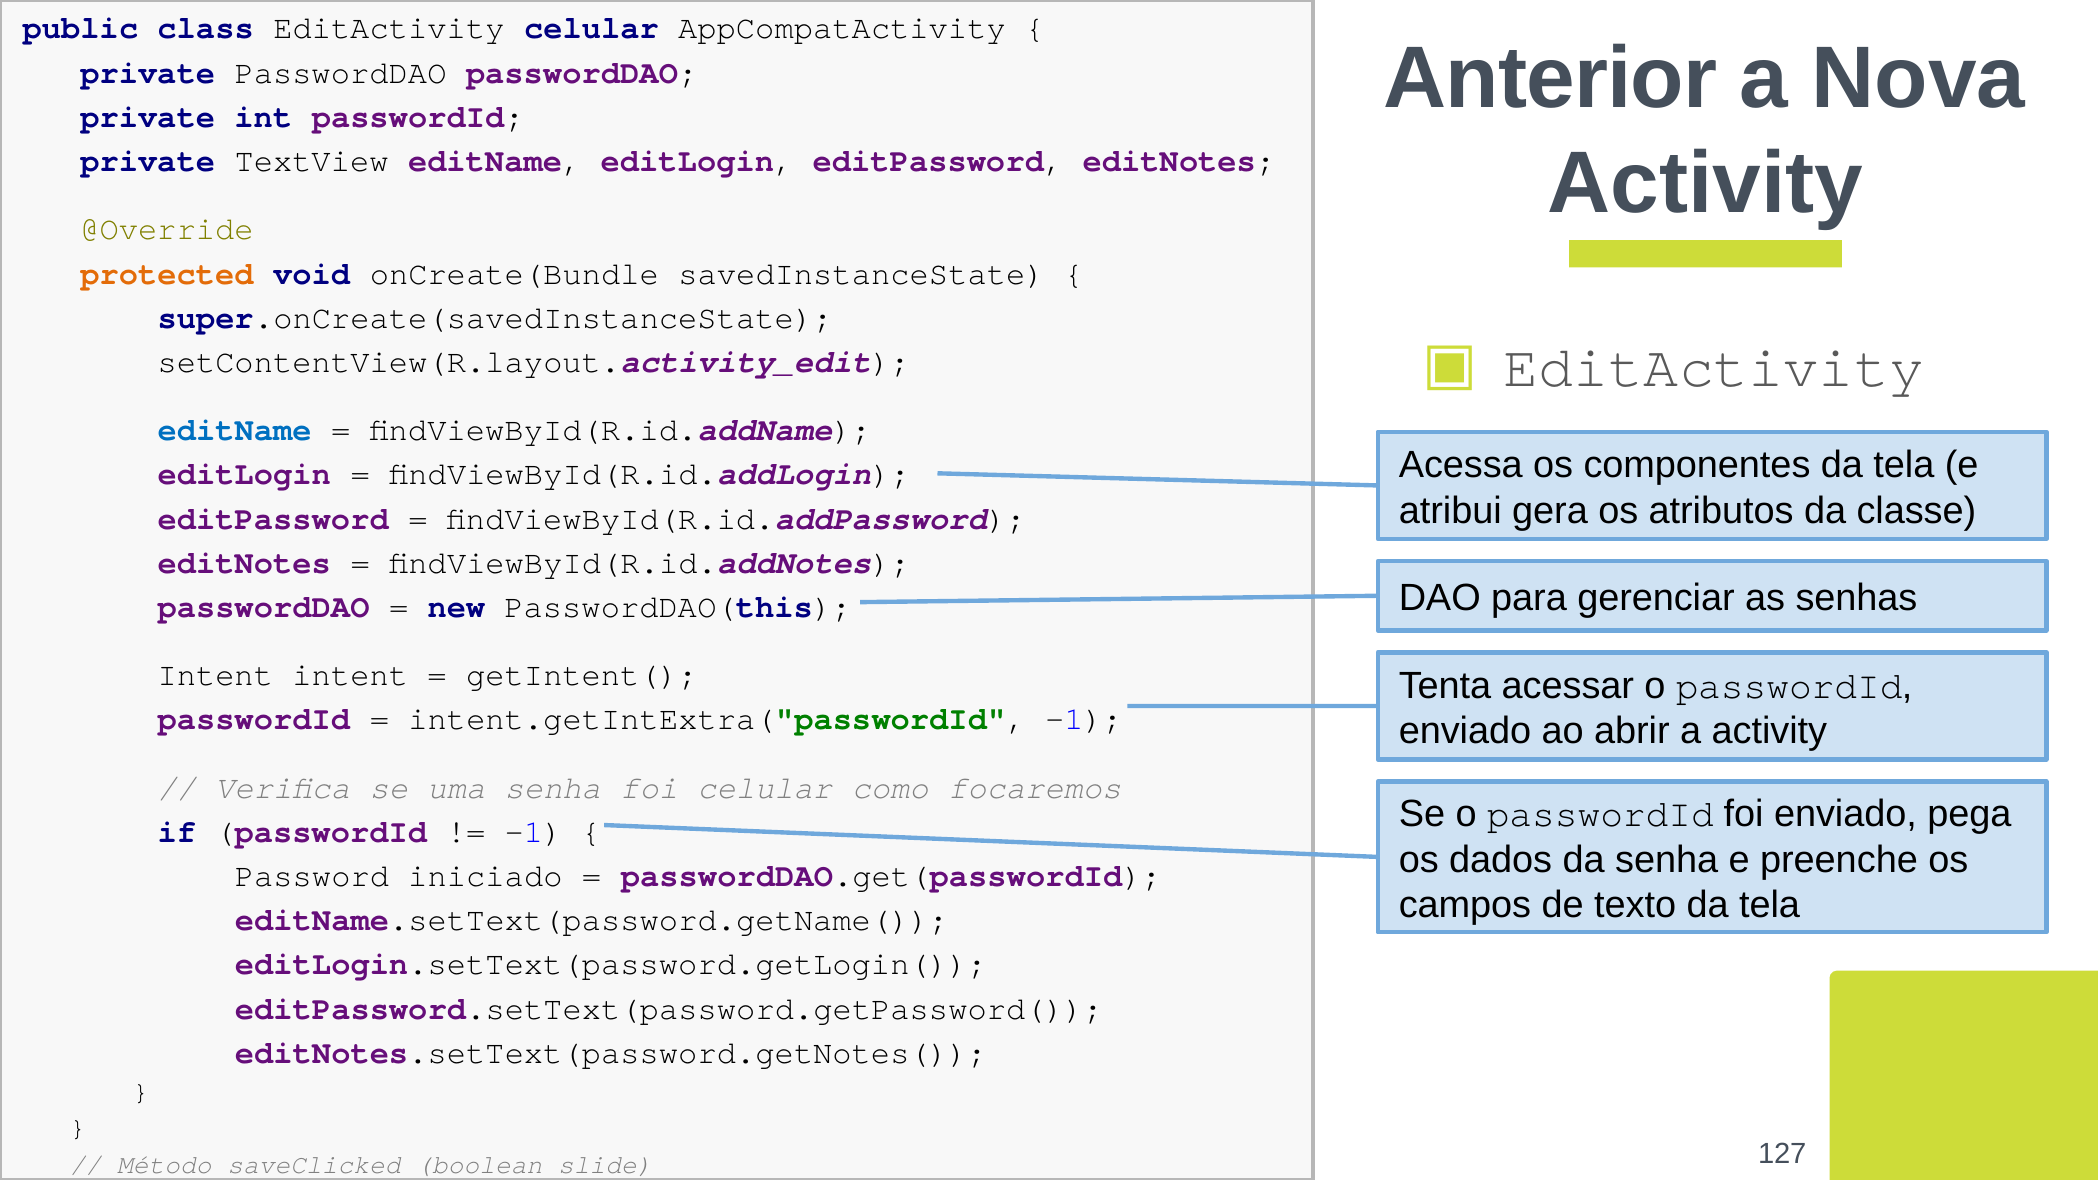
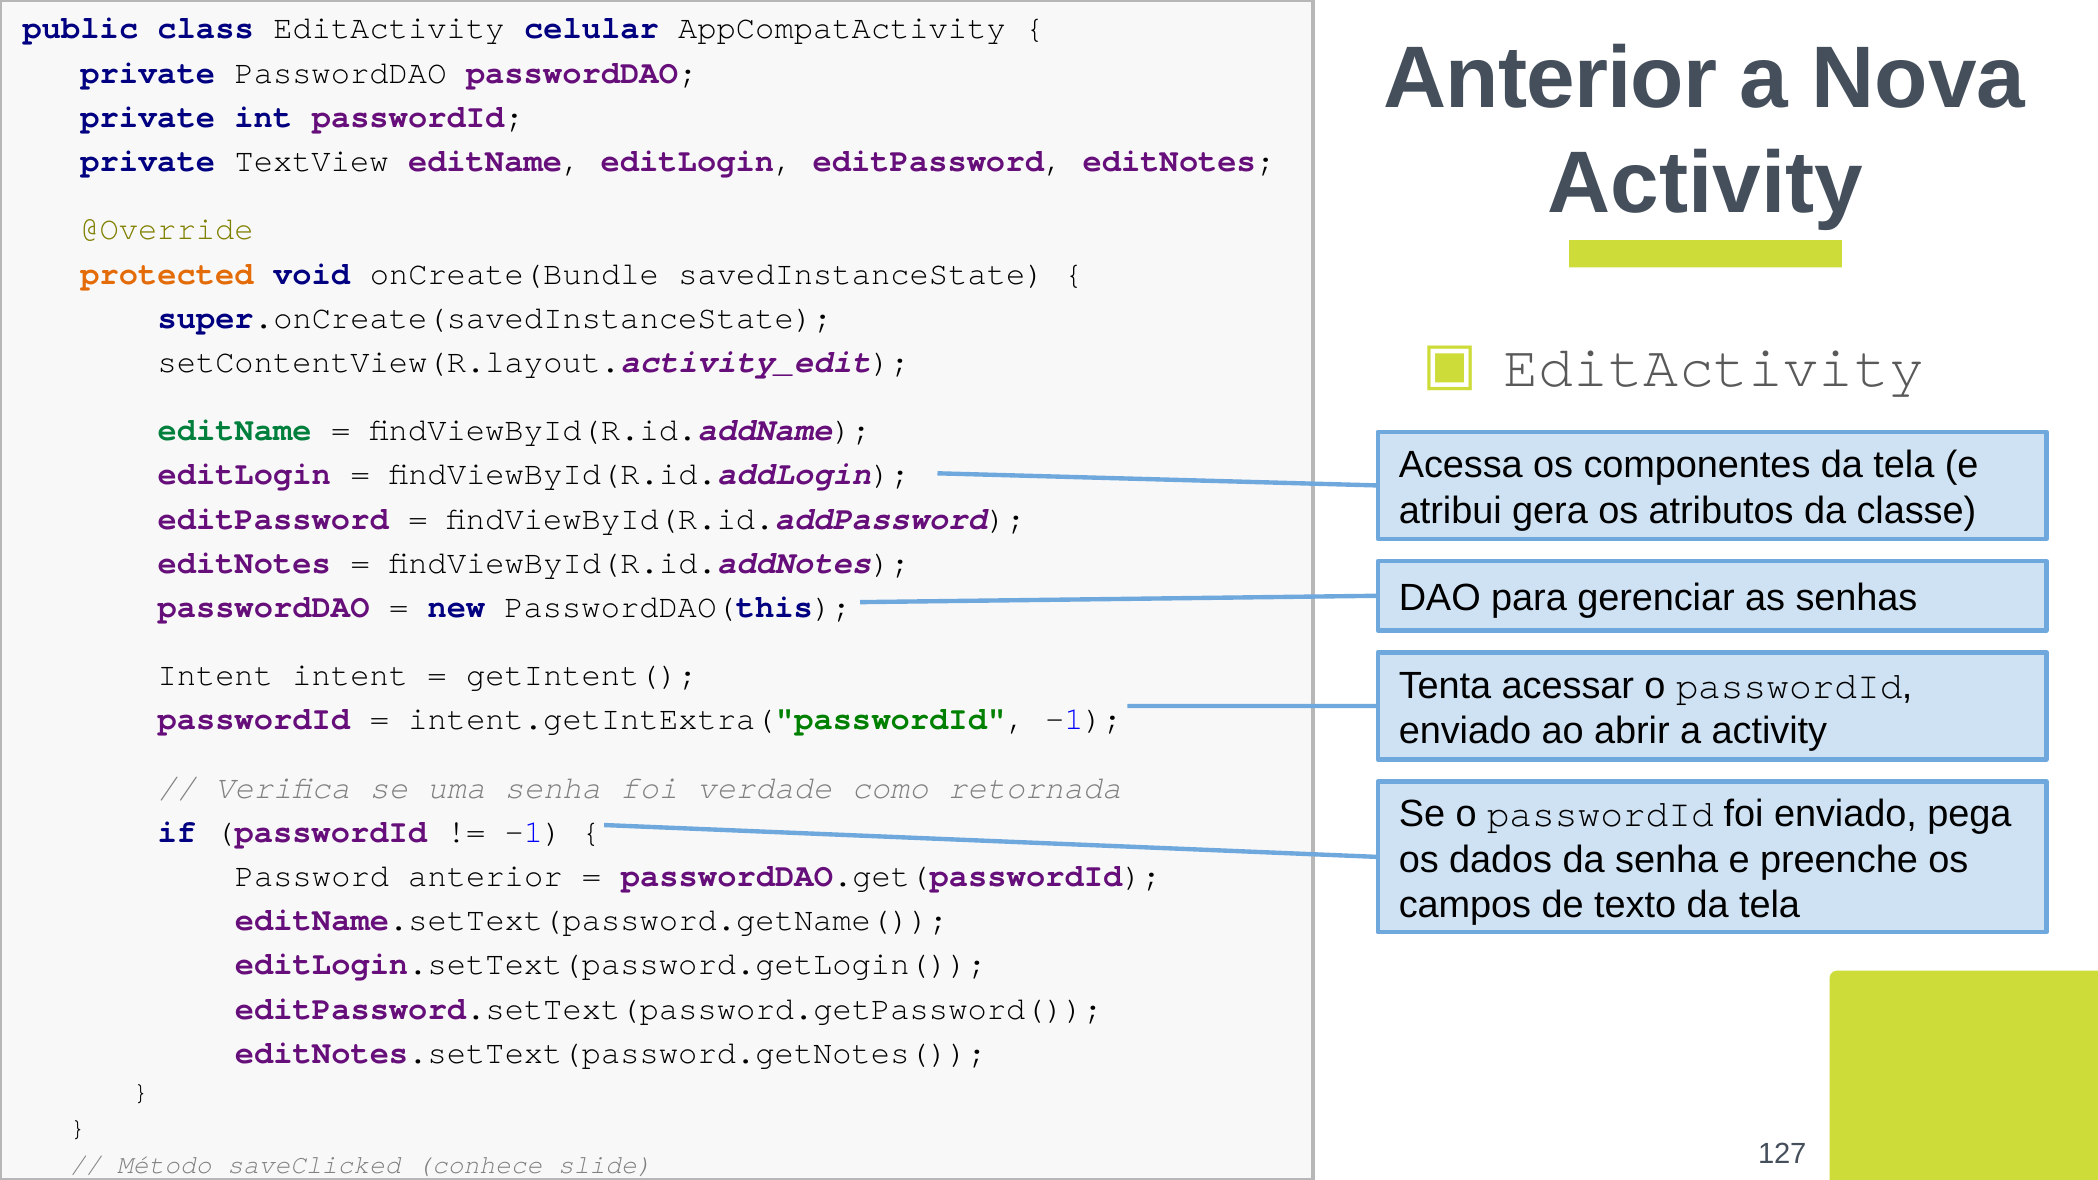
editName colour: blue -> green (235, 430)
foi celular: celular -> verdade (765, 788)
focaremos: focaremos -> retornada (1035, 788)
Password iniciado: iniciado -> anterior (485, 876)
boolean: boolean -> conhece (479, 1165)
